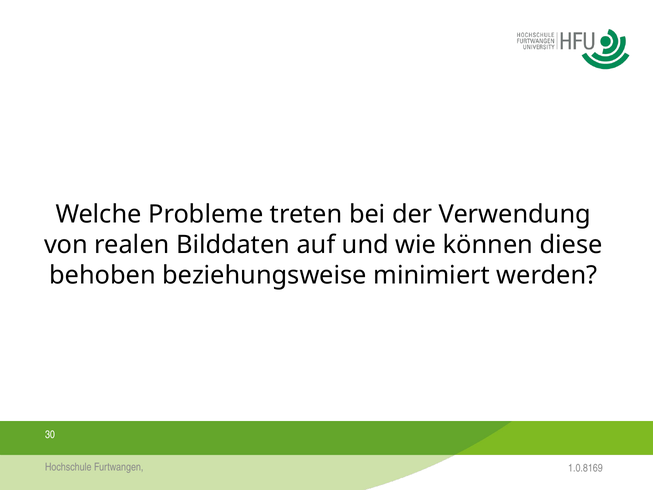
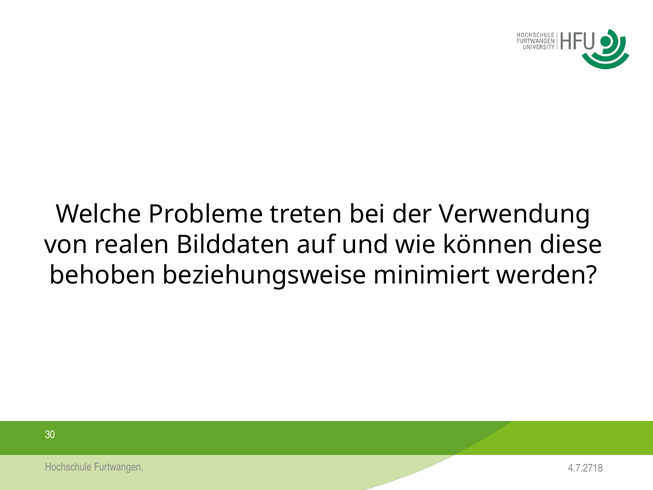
1.0.8169: 1.0.8169 -> 4.7.2718 (585, 468)
